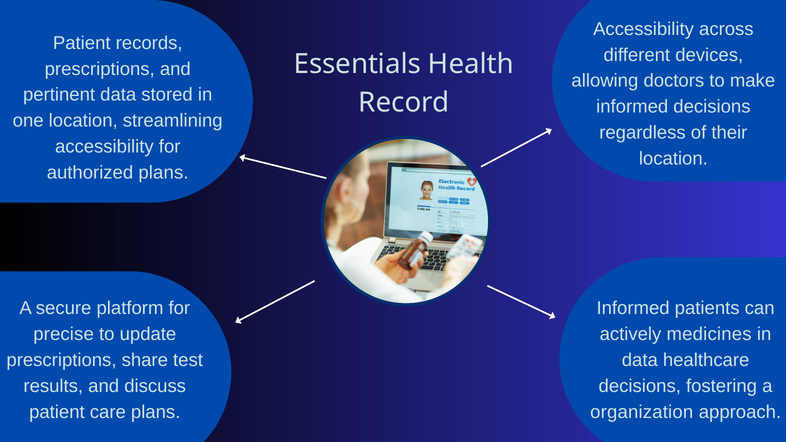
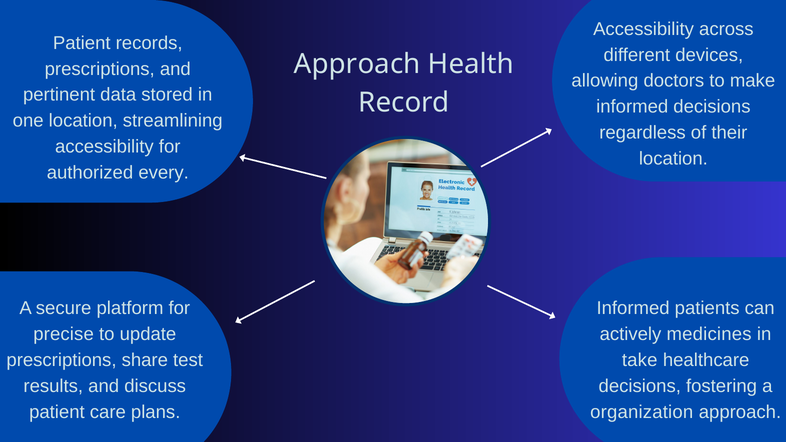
Essentials: Essentials -> Approach (357, 64)
authorized plans: plans -> every (164, 173)
data: data -> take (640, 360)
